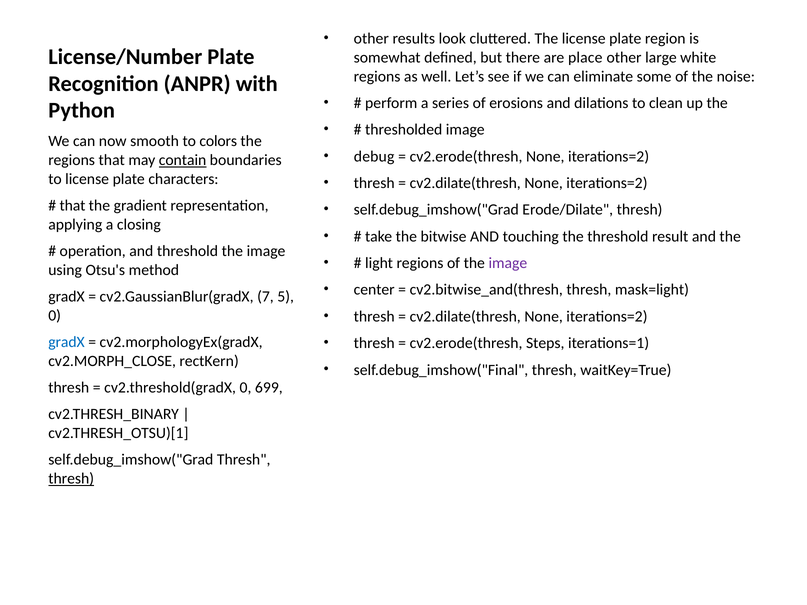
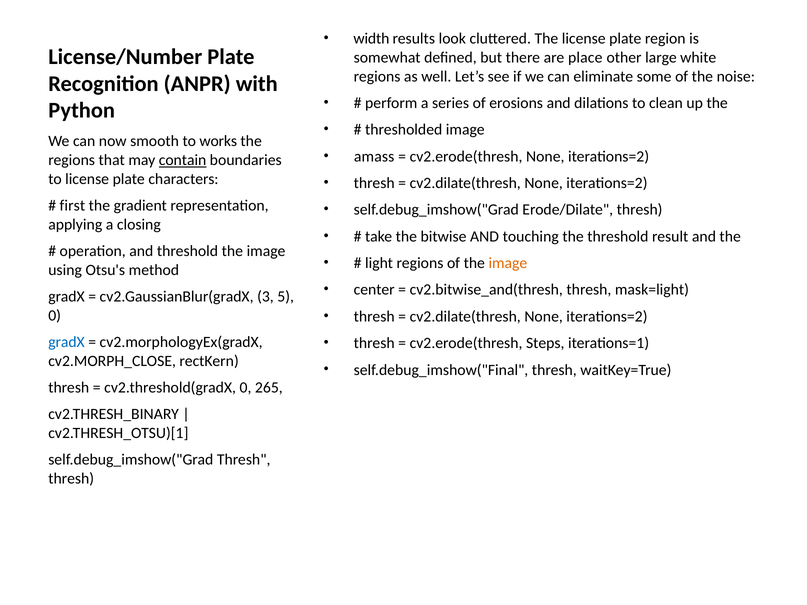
other: other -> width (371, 39)
colors: colors -> works (218, 141)
debug: debug -> amass (374, 156)
that: that -> first (72, 206)
image colour: purple -> orange (508, 263)
7: 7 -> 3 (265, 297)
699: 699 -> 265 (269, 388)
thresh underline: present -> none (71, 479)
